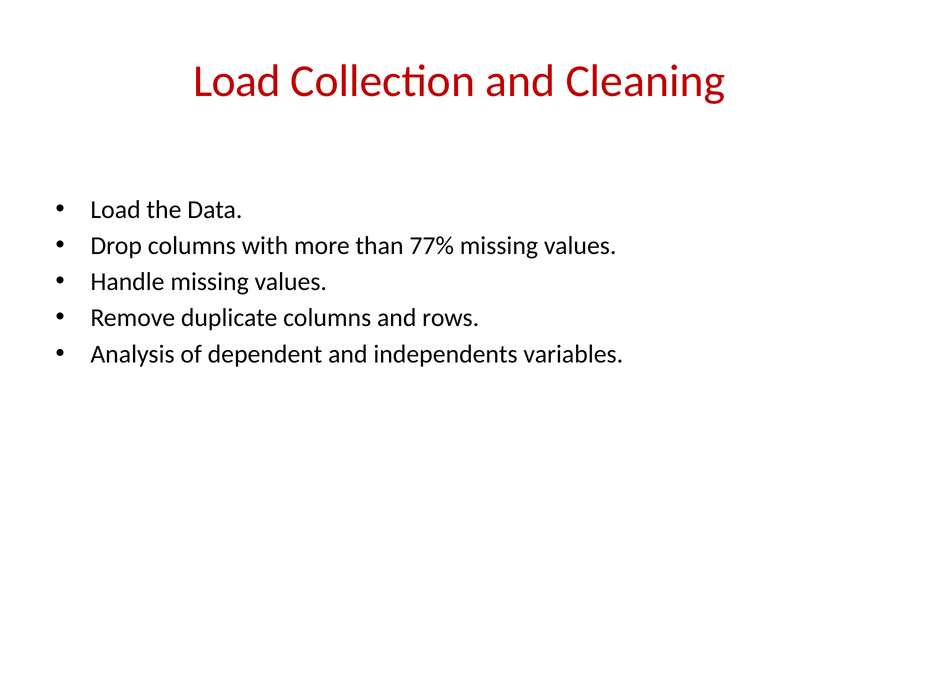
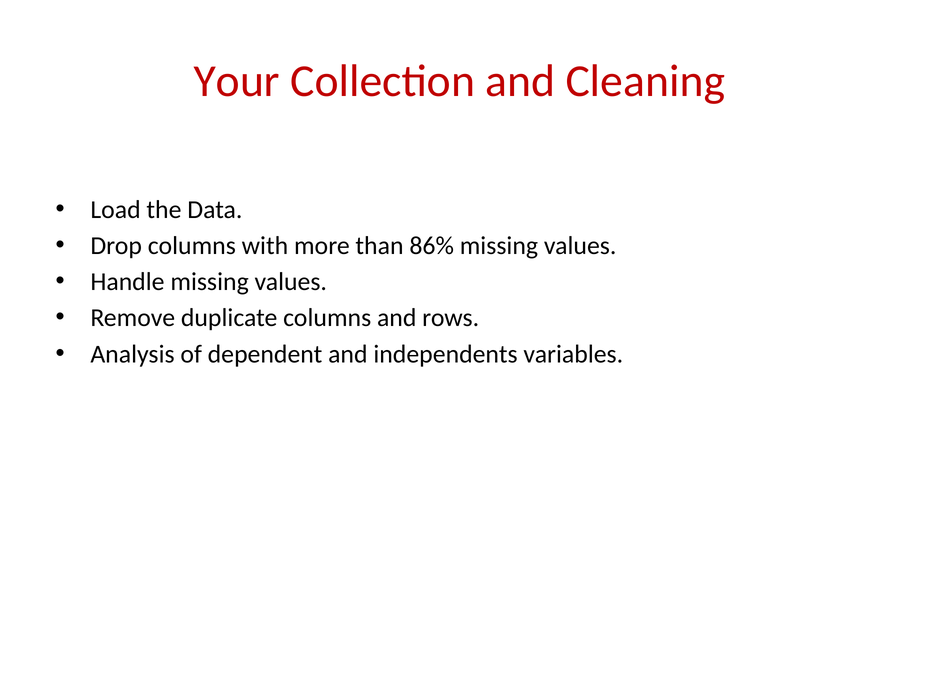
Load: Load -> Your (237, 81)
77%: 77% -> 86% (432, 245)
